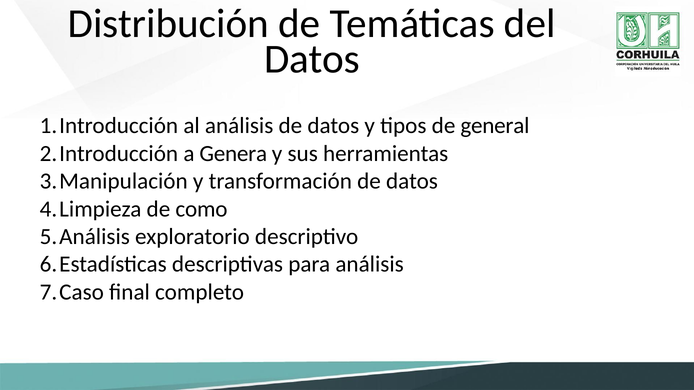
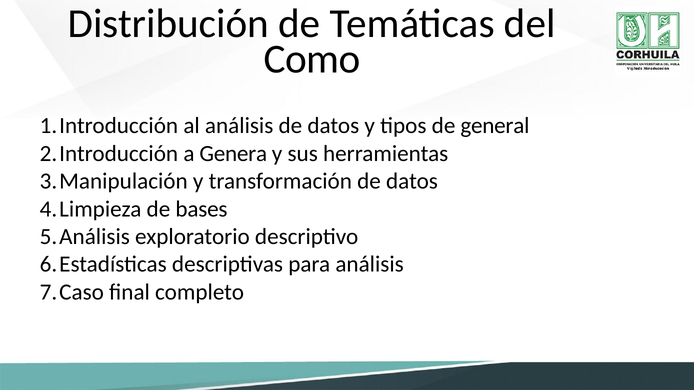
Datos: Datos -> Como (312, 59)
como: como -> bases (201, 209)
